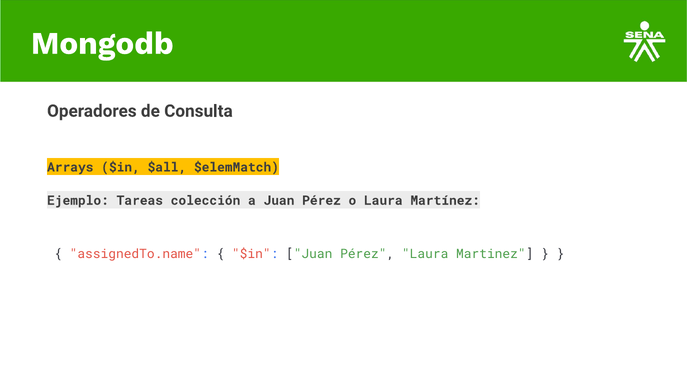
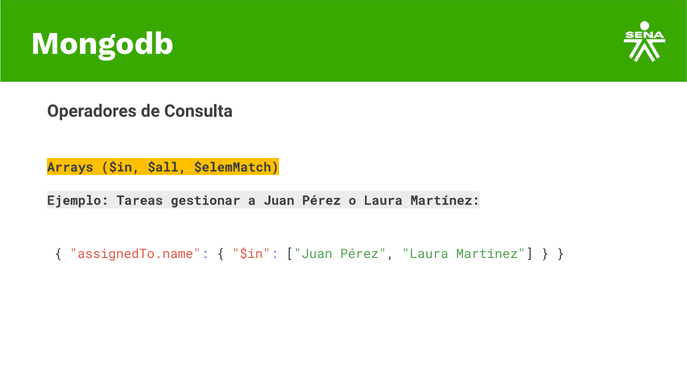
colección: colección -> gestionar (206, 200)
